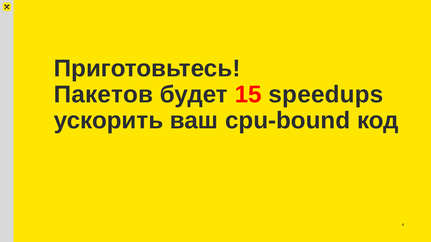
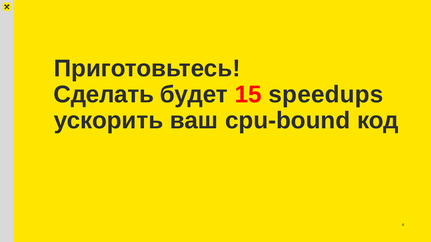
Пакетов: Пакетов -> Сделать (104, 95)
